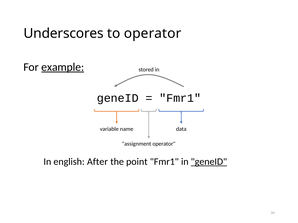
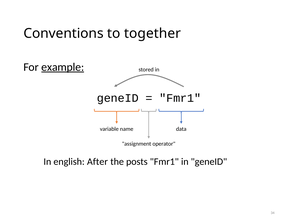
Underscores: Underscores -> Conventions (64, 33)
to operator: operator -> together (153, 33)
point: point -> posts (137, 162)
geneID underline: present -> none (209, 162)
